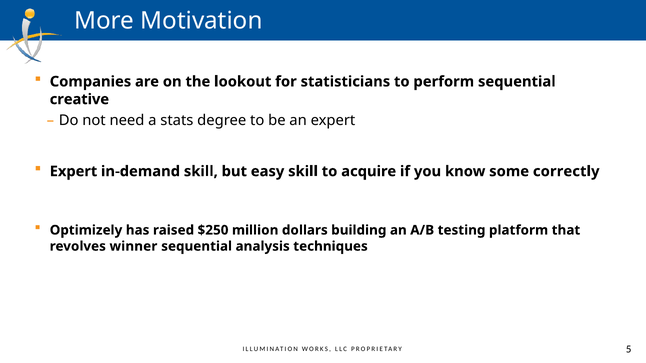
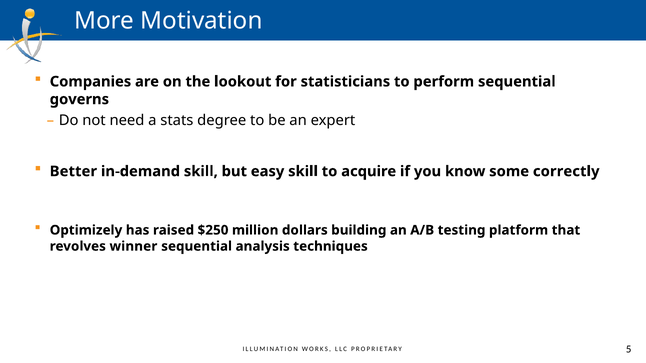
creative: creative -> governs (79, 99)
Expert: Expert -> Better (73, 172)
